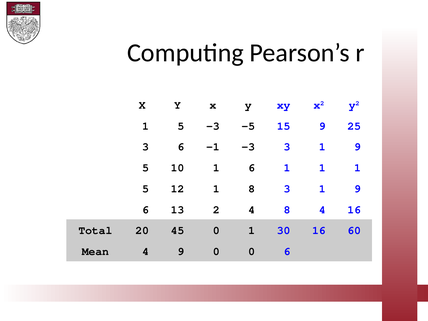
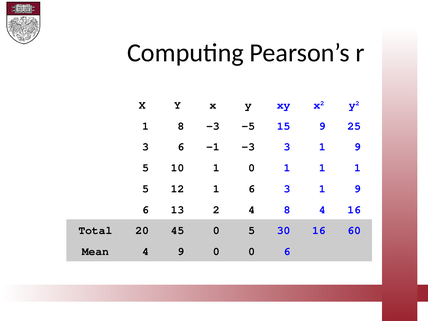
5: 5 -> 8 (181, 126)
1 6: 6 -> 0 (252, 168)
1 8: 8 -> 6 (252, 189)
0 1: 1 -> 5 (252, 231)
